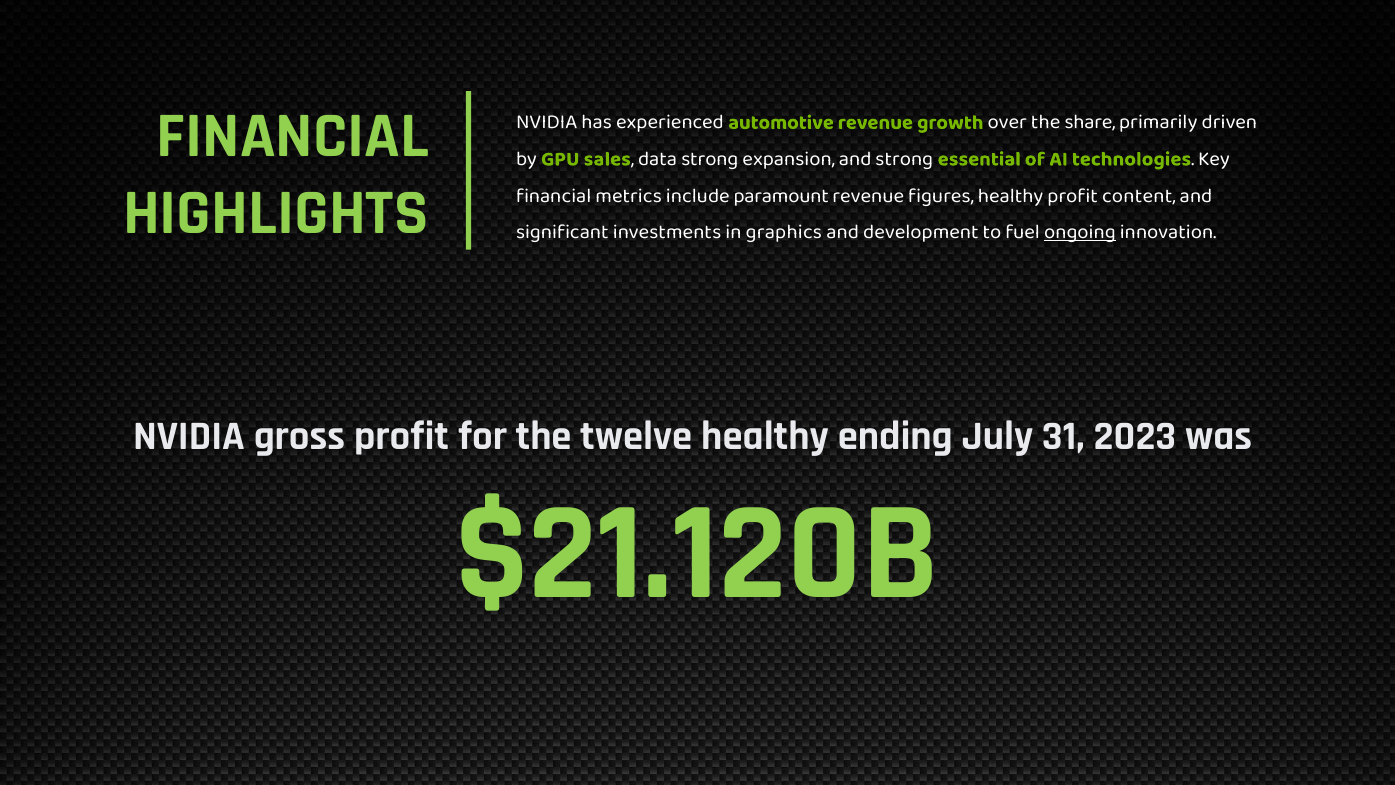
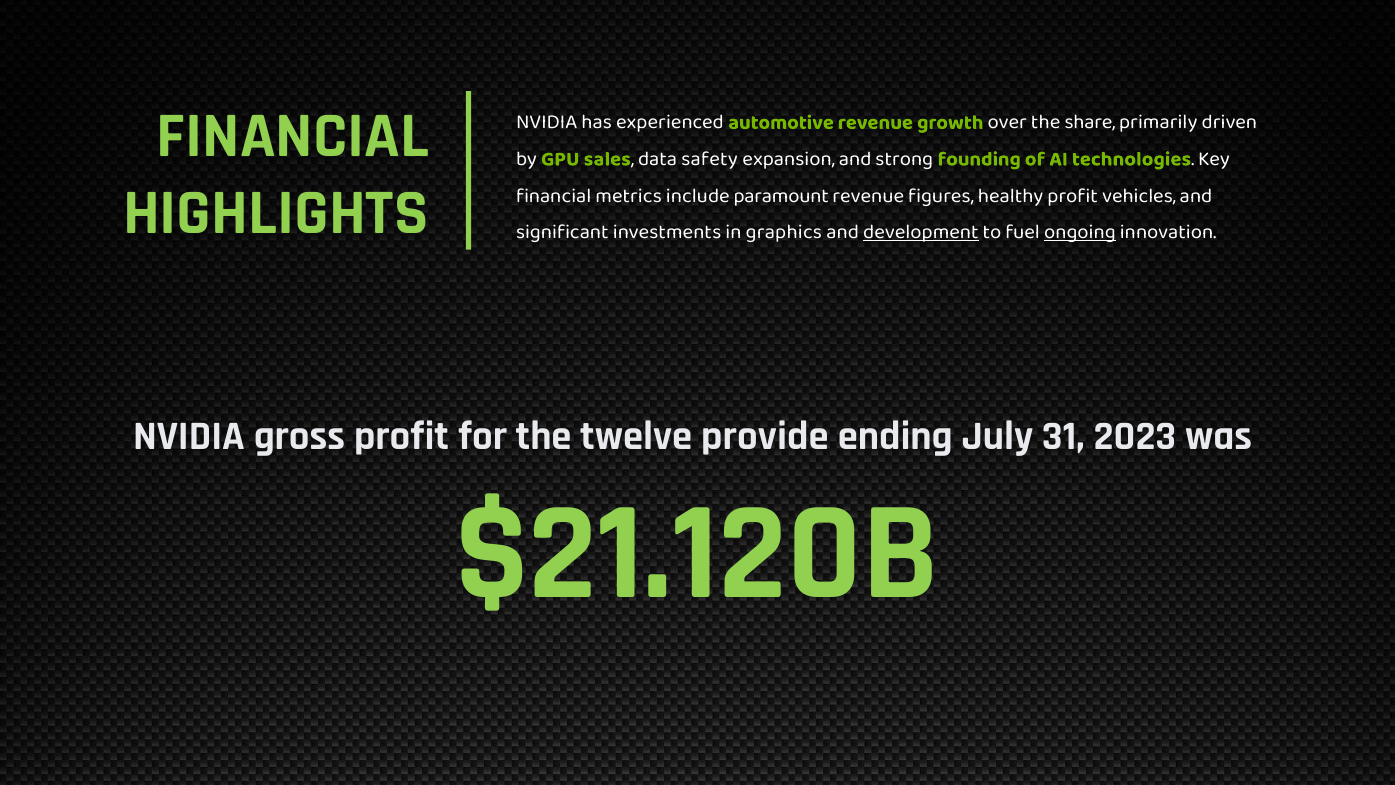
data strong: strong -> safety (710, 159)
essential: essential -> founding (979, 159)
content: content -> vehicles (1139, 195)
development underline: none -> present (921, 232)
twelve healthy: healthy -> provide (765, 436)
